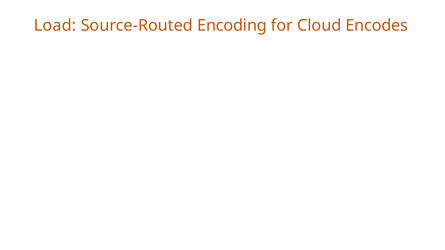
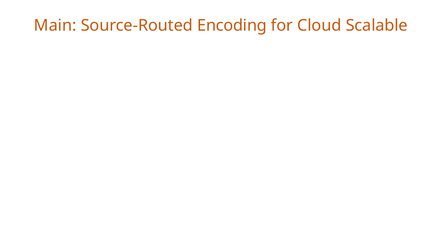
Load: Load -> Main (55, 26)
Encodes: Encodes -> Scalable (377, 26)
